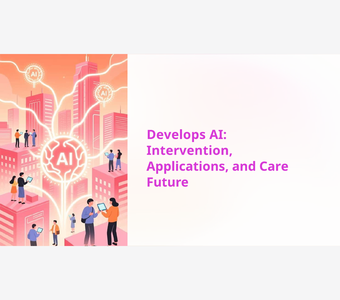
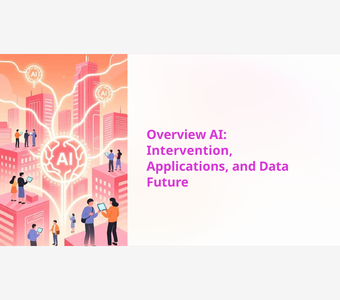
Develops: Develops -> Overview (176, 135)
Care: Care -> Data (274, 166)
